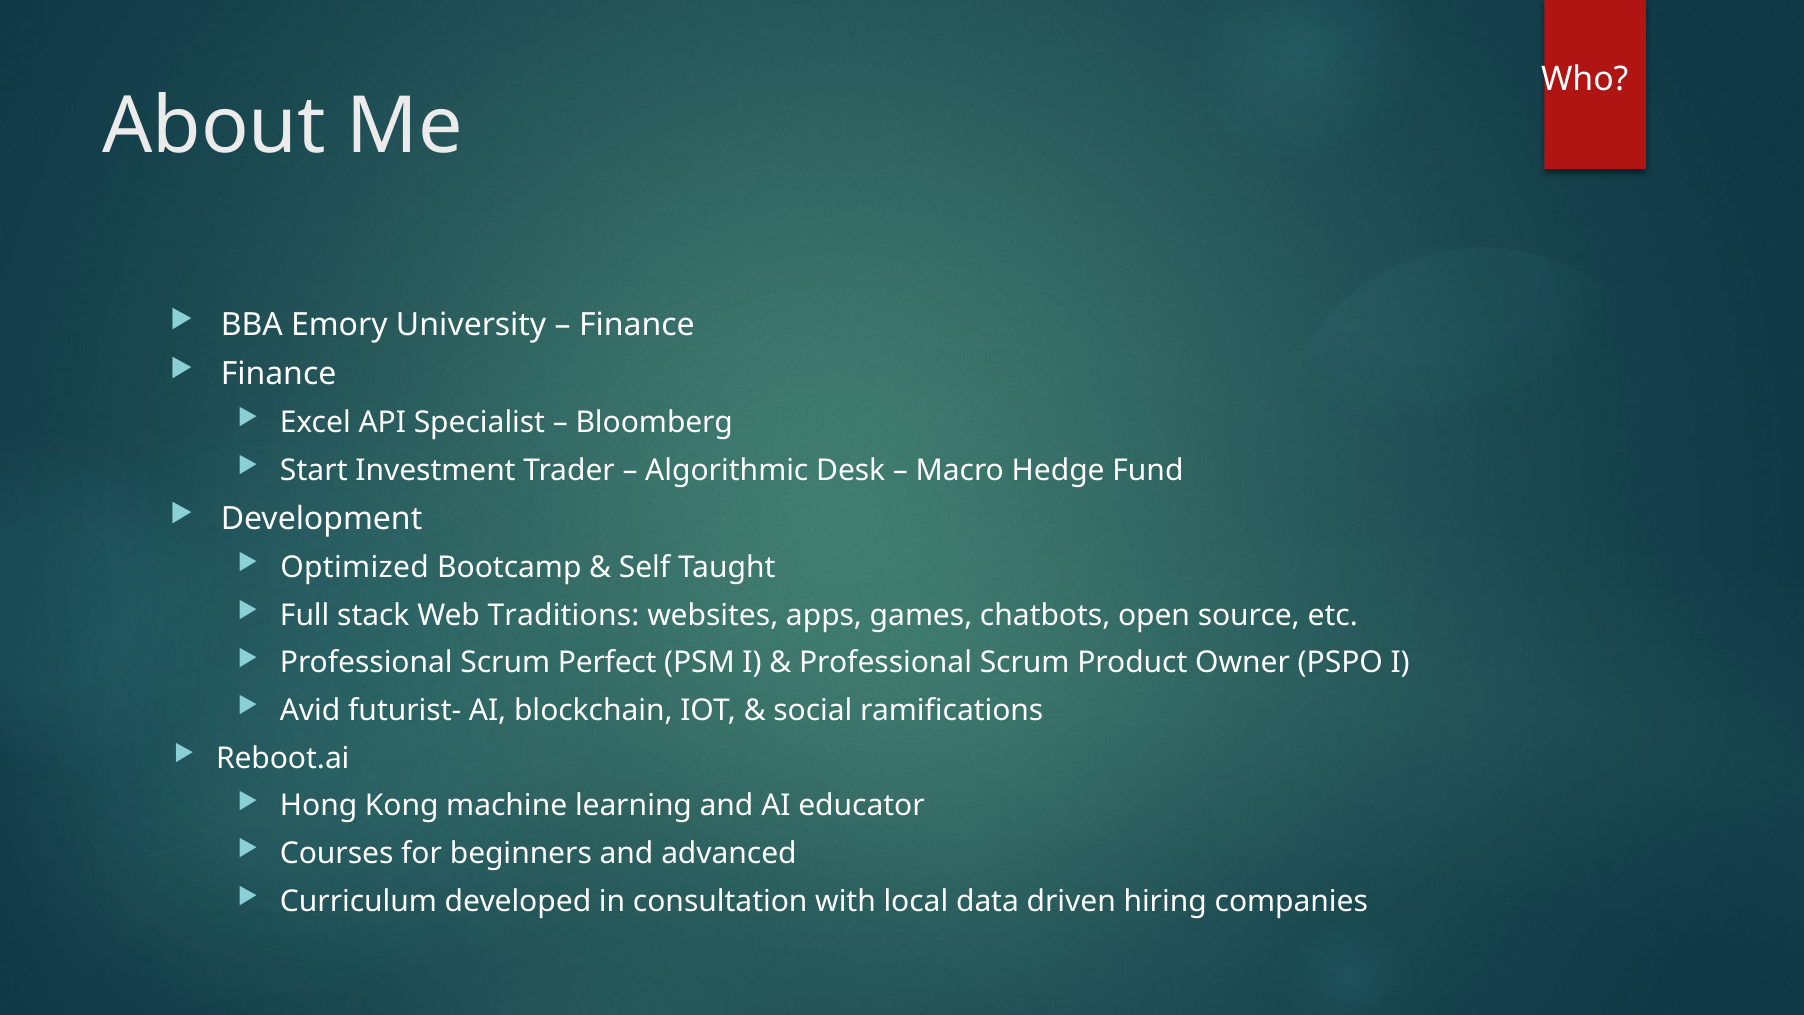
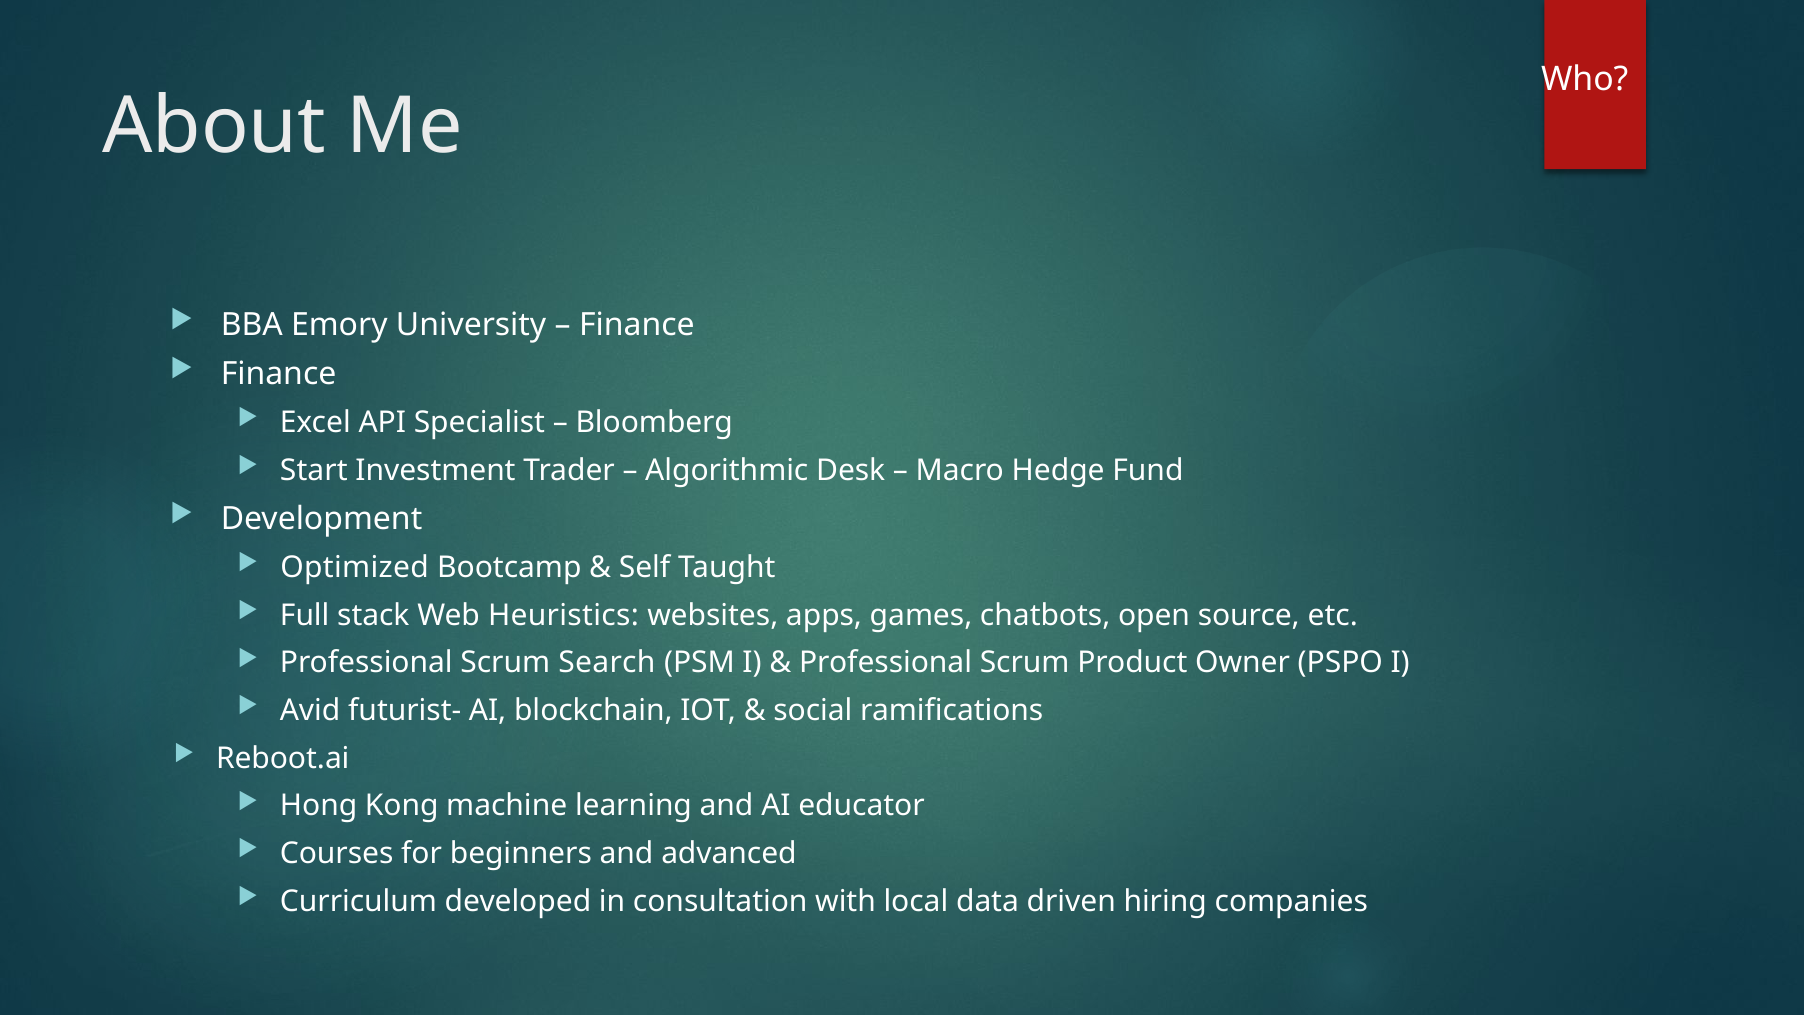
Traditions: Traditions -> Heuristics (563, 615)
Perfect: Perfect -> Search (607, 663)
